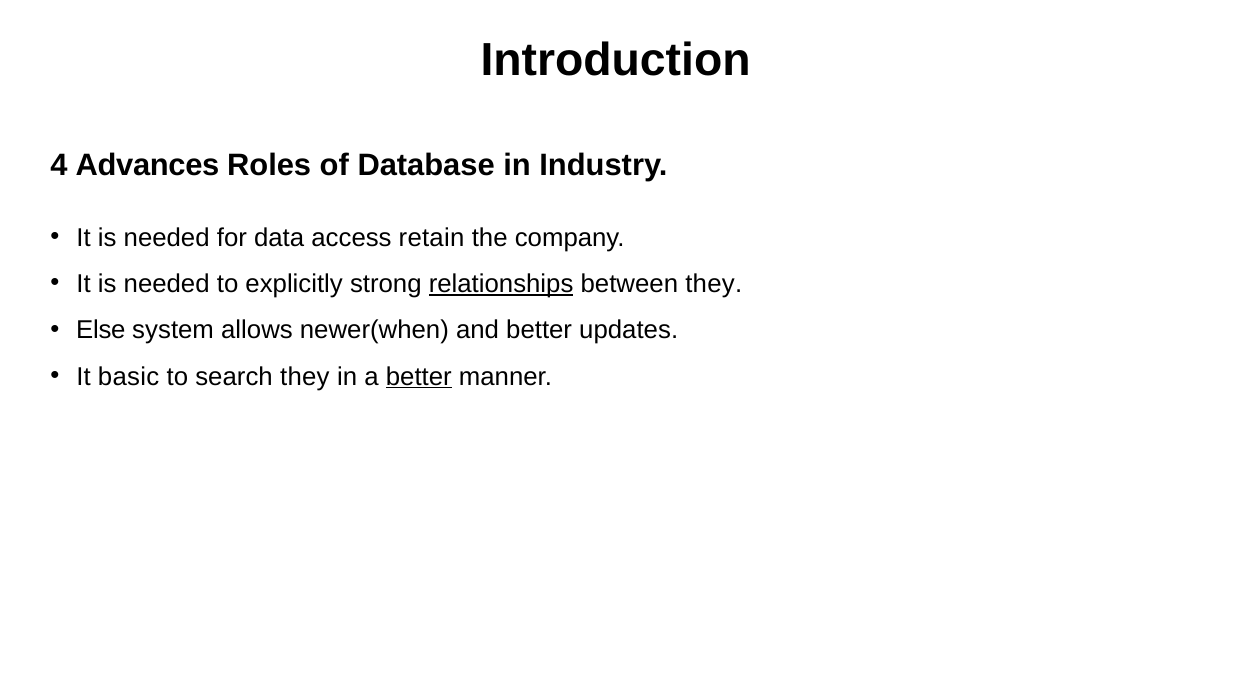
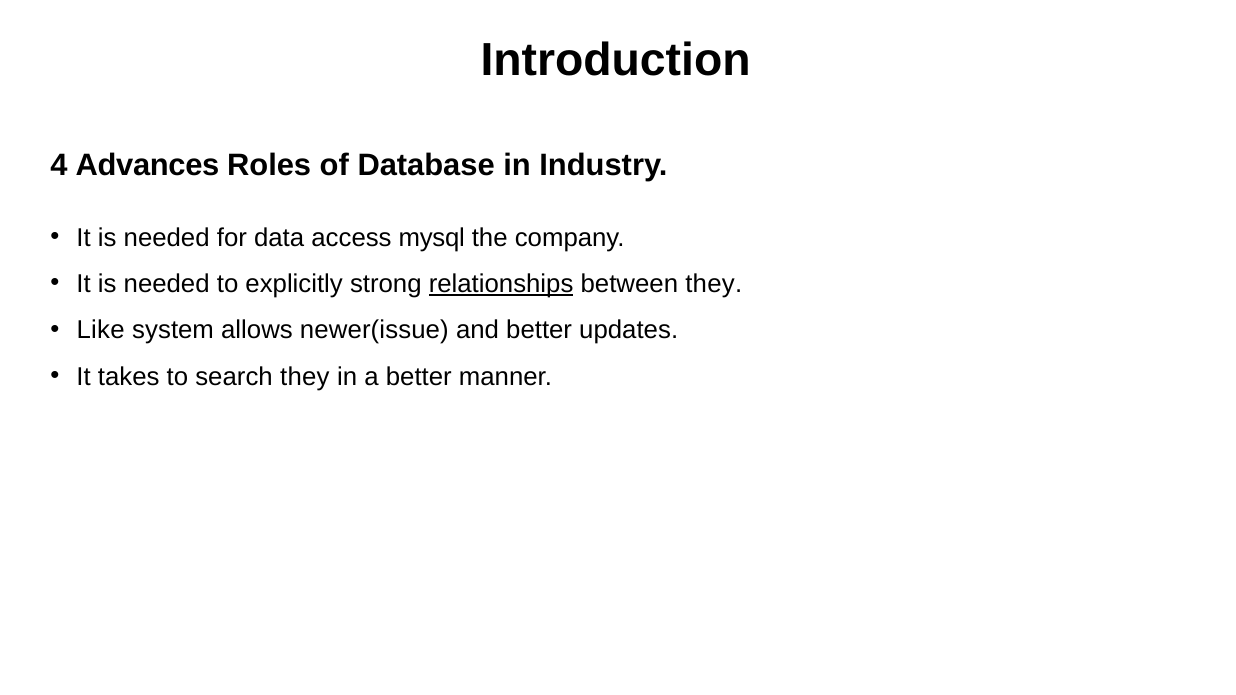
retain: retain -> mysql (432, 238)
Else: Else -> Like (101, 330)
newer(when: newer(when -> newer(issue (374, 330)
basic: basic -> takes (129, 377)
better underline: present -> none (419, 377)
